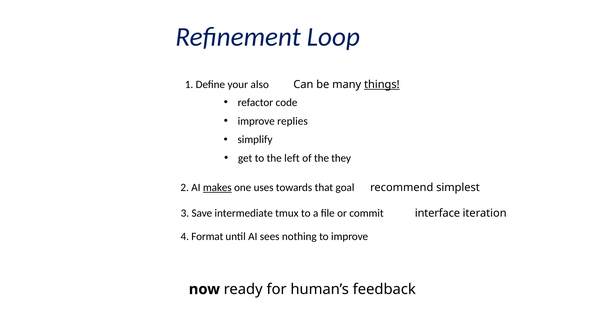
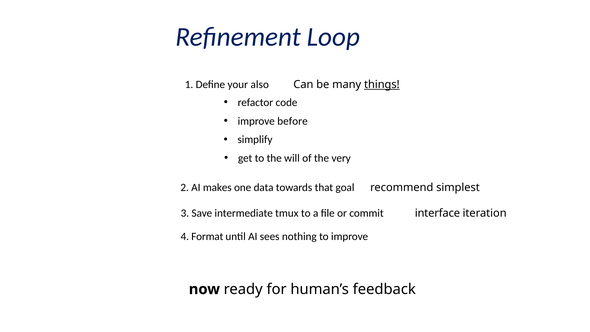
replies: replies -> before (292, 121)
left: left -> will (292, 158)
they: they -> very (341, 158)
makes underline: present -> none (217, 188)
uses: uses -> data (264, 188)
